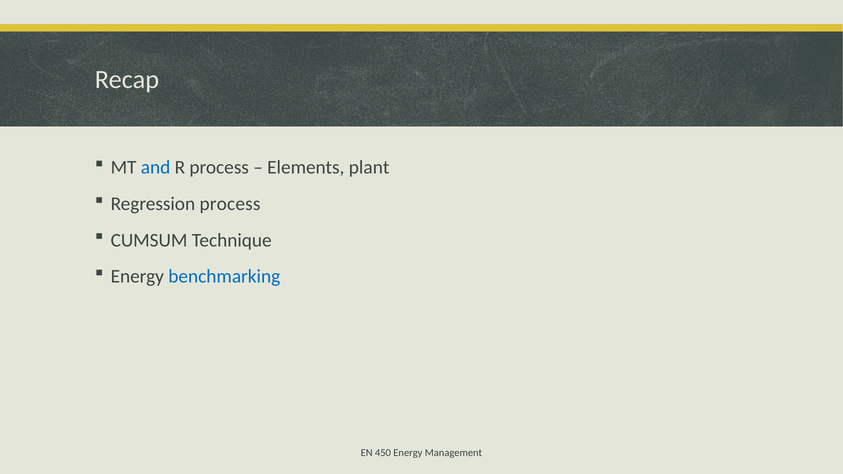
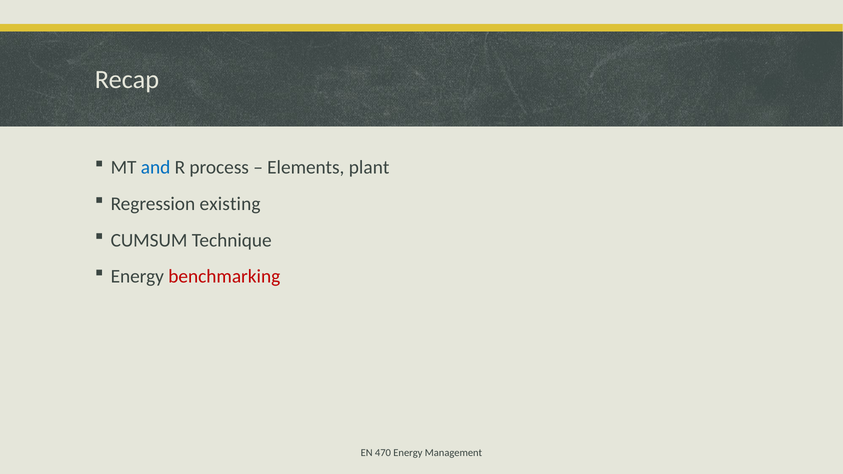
Regression process: process -> existing (230, 204)
benchmarking colour: blue -> red (224, 277)
450: 450 -> 470 (383, 453)
